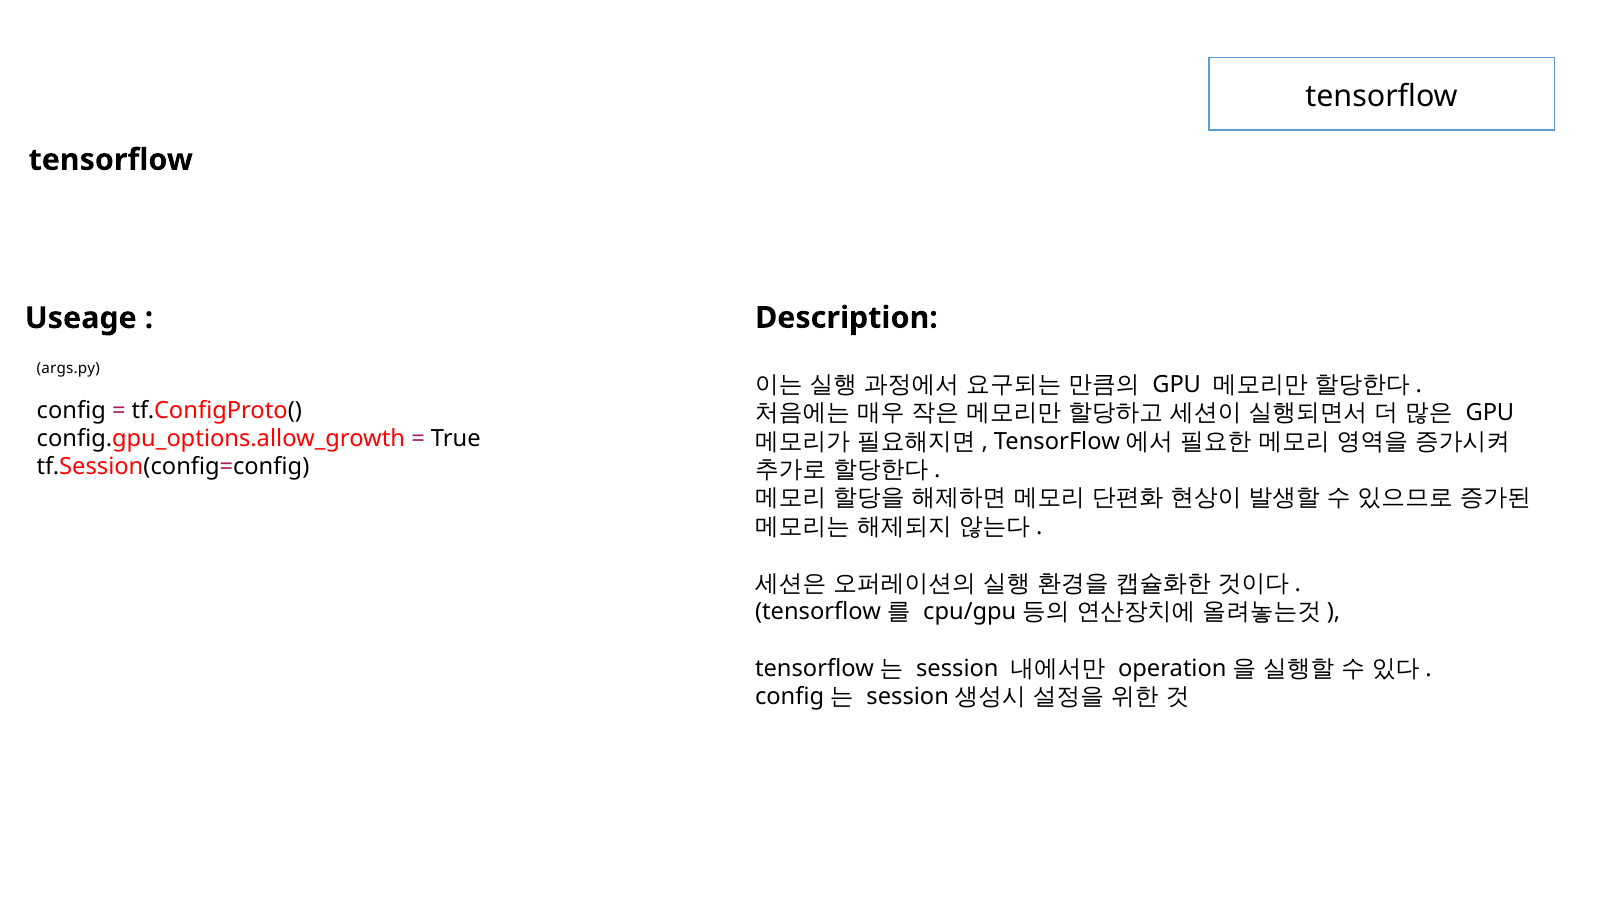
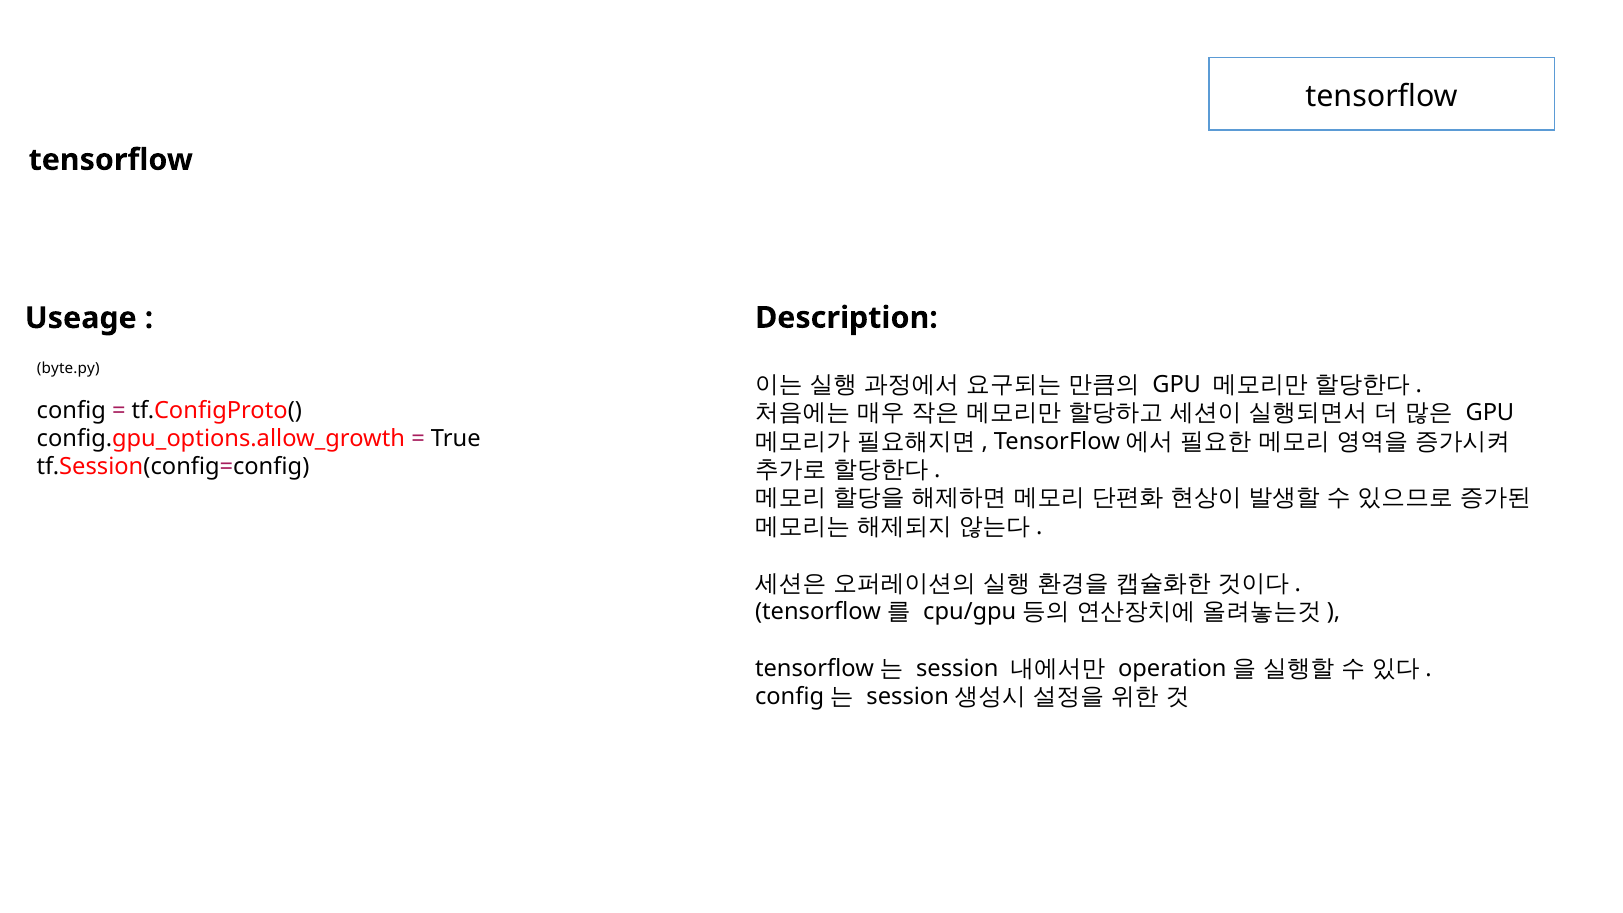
args.py: args.py -> byte.py (68, 368)
